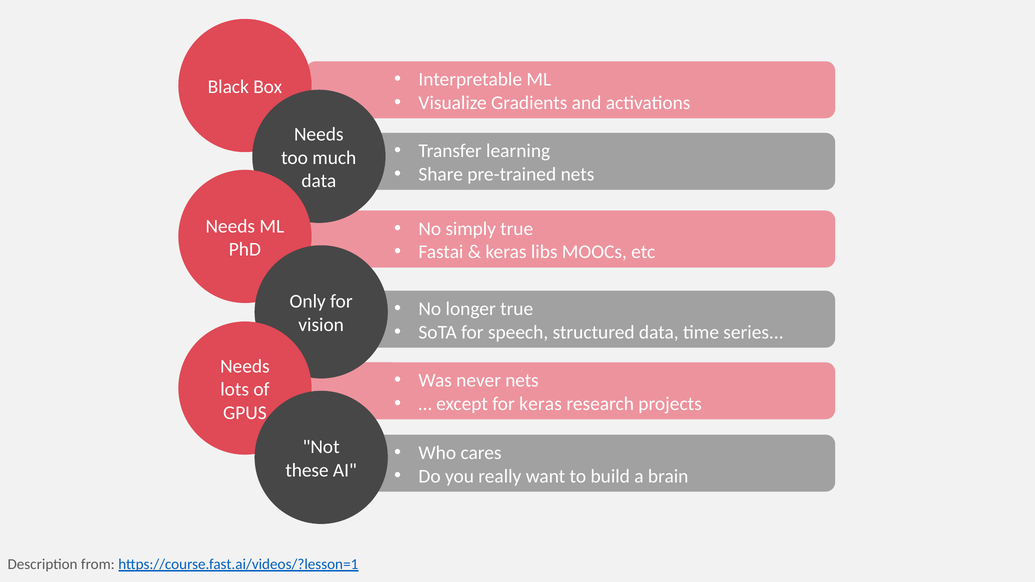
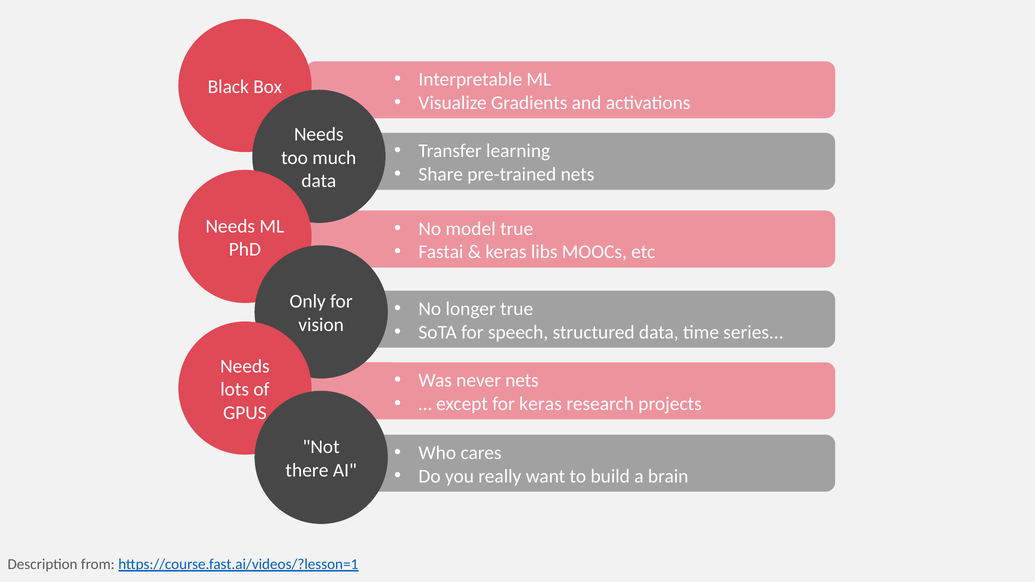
simply: simply -> model (471, 229)
these: these -> there (307, 470)
